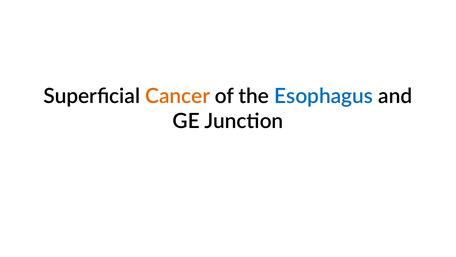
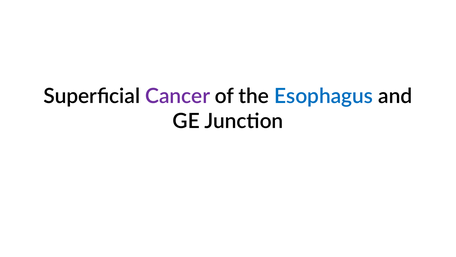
Cancer colour: orange -> purple (178, 96)
